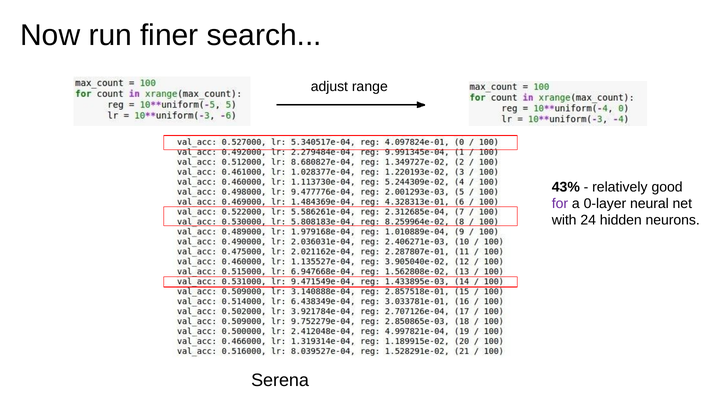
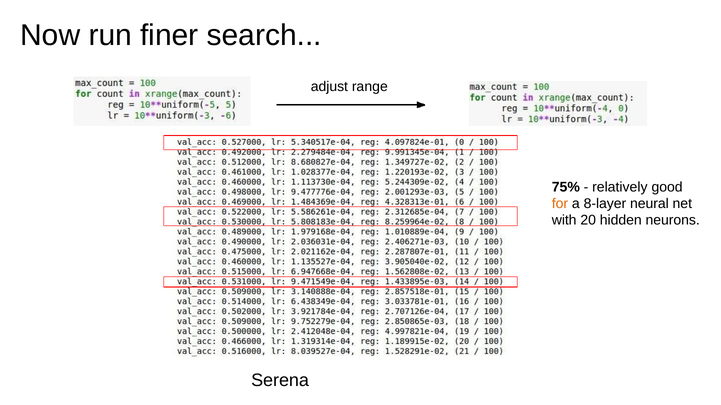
43%: 43% -> 75% (566, 187)
for colour: purple -> orange (560, 204)
0-layer: 0-layer -> 8-layer (605, 204)
24: 24 -> 20 (588, 221)
